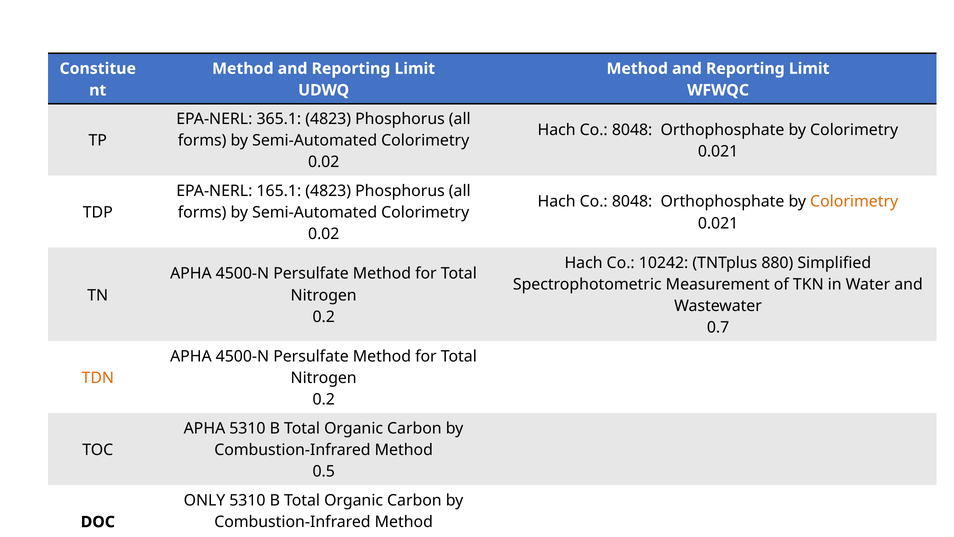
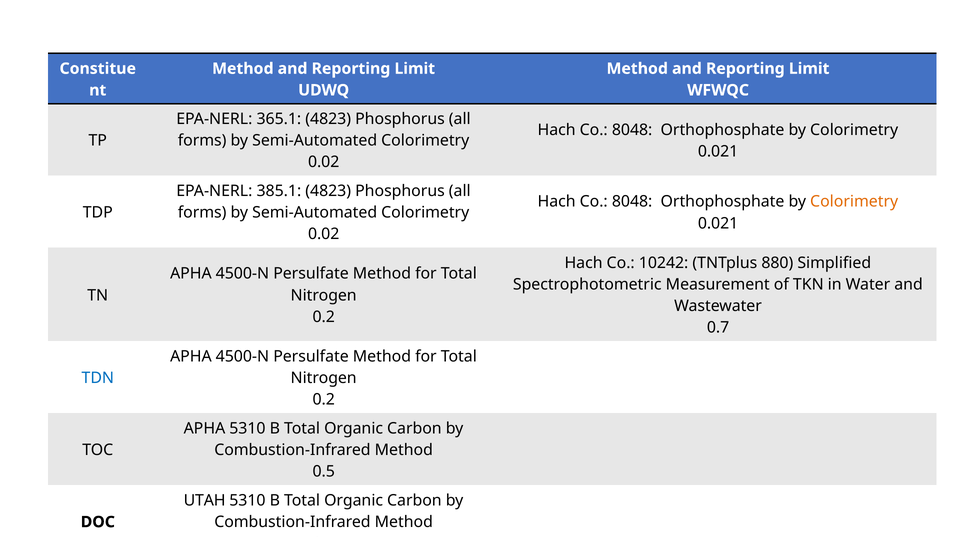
165.1: 165.1 -> 385.1 (279, 191)
TDN colour: orange -> blue (98, 378)
ONLY: ONLY -> UTAH (205, 500)
